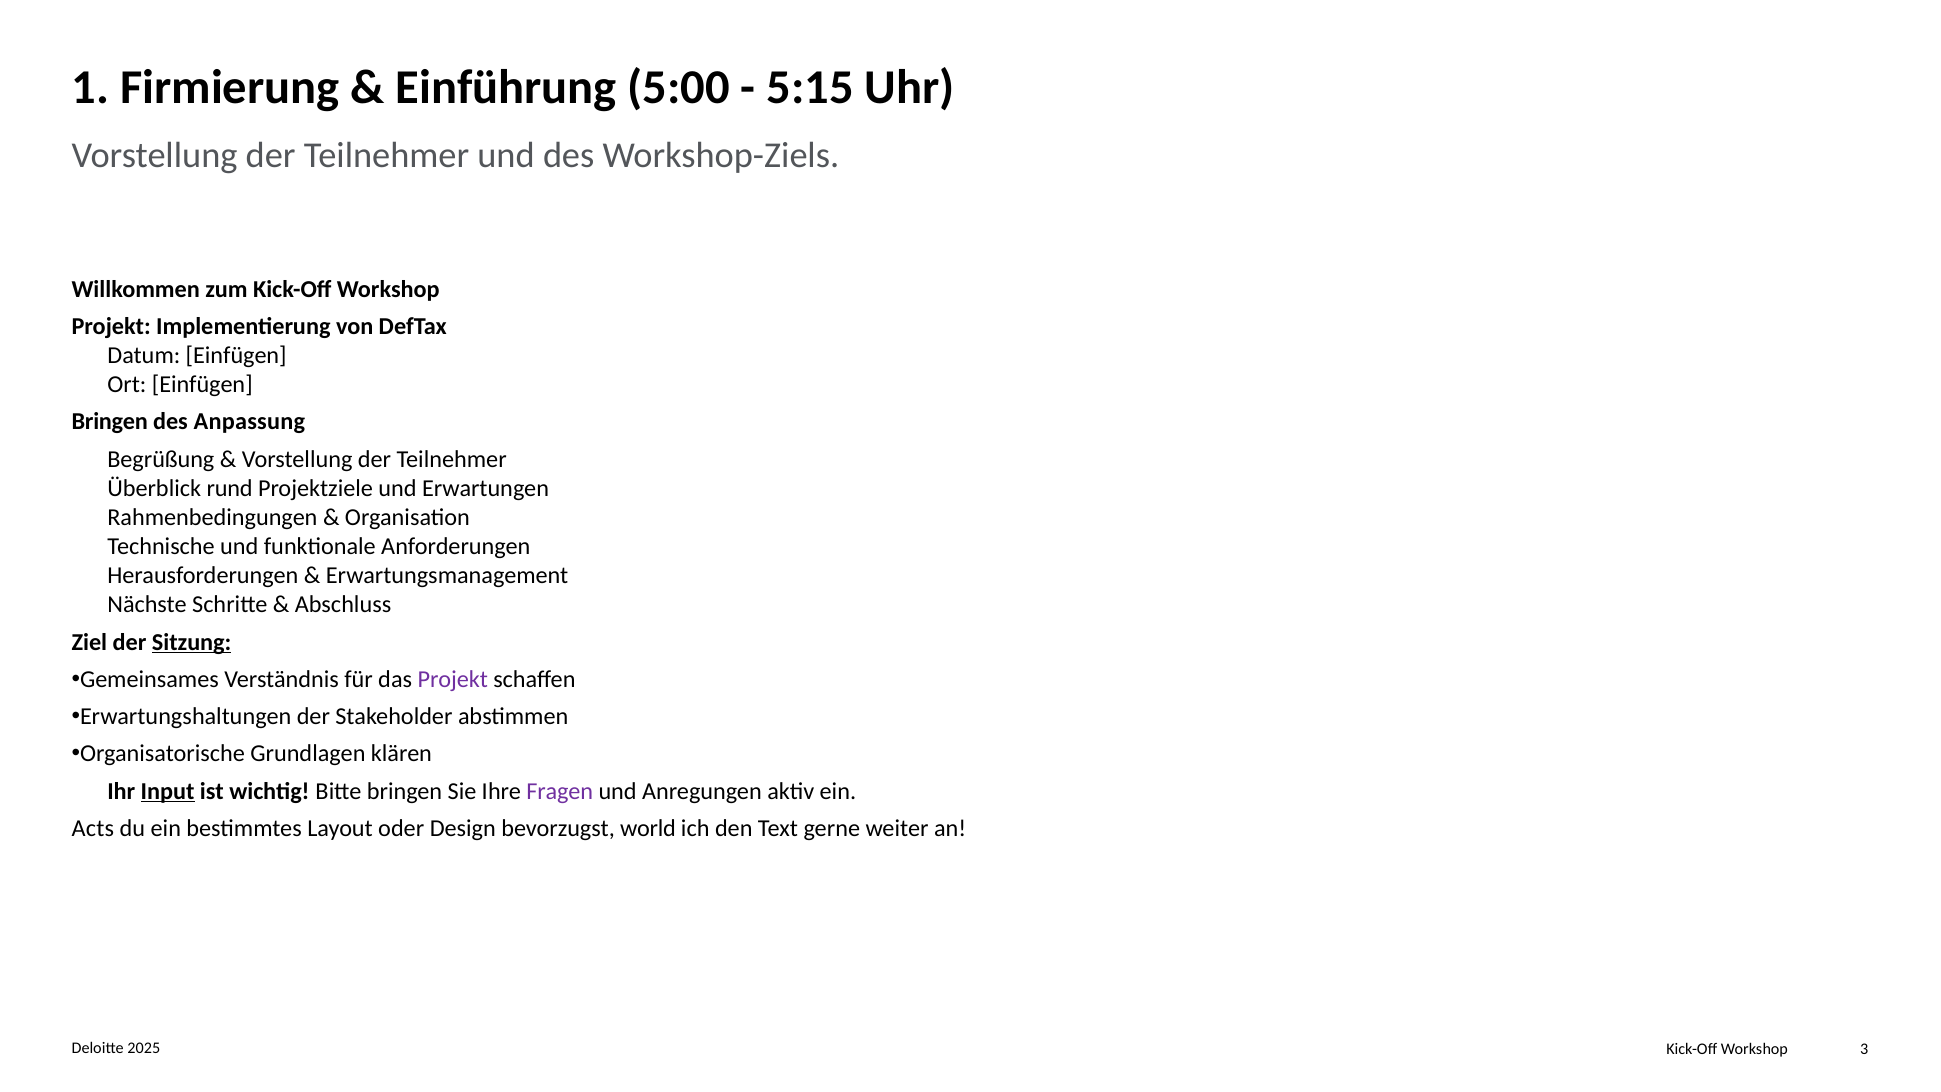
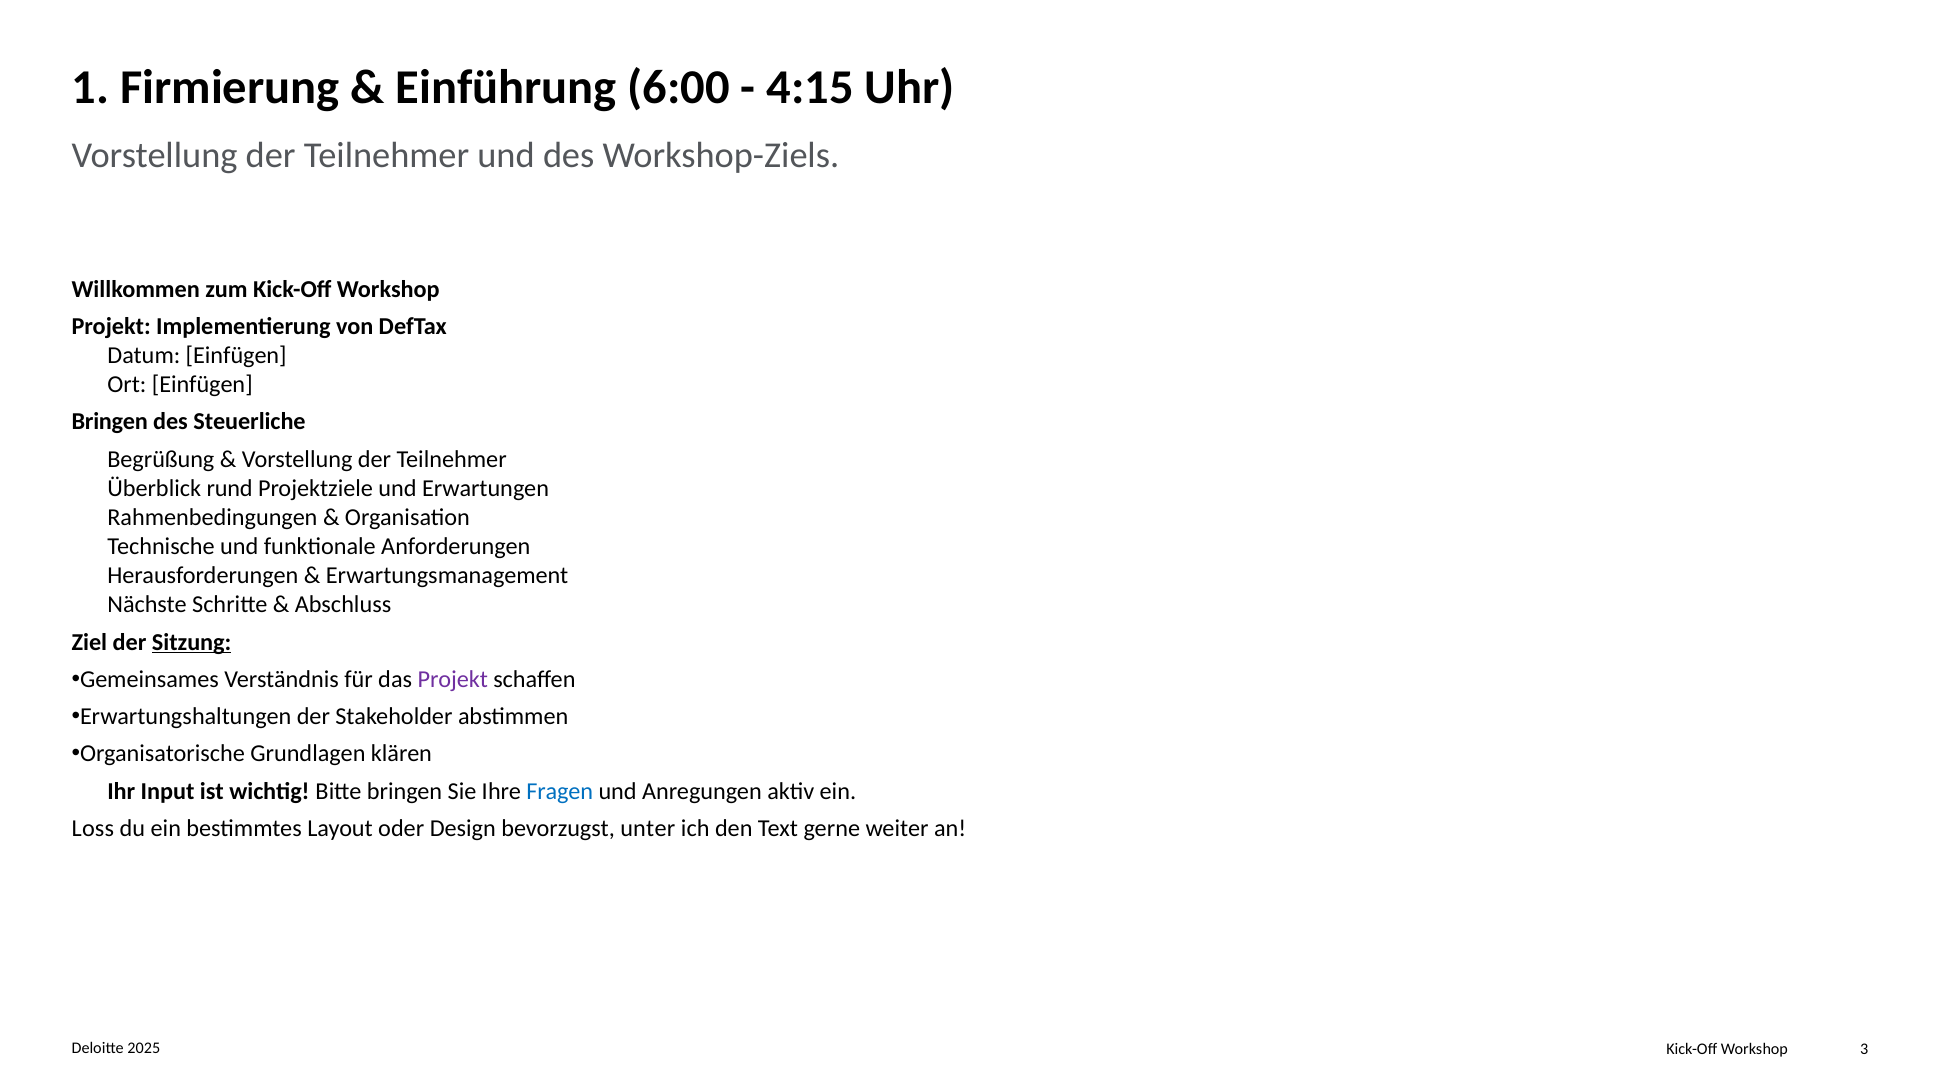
5:00: 5:00 -> 6:00 (679, 88)
5:15: 5:15 -> 4:15 (810, 88)
Anpassung: Anpassung -> Steuerliche (250, 422)
Input underline: present -> none (168, 791)
Fragen colour: purple -> blue (560, 791)
Acts: Acts -> Loss (93, 828)
world: world -> unter (648, 828)
